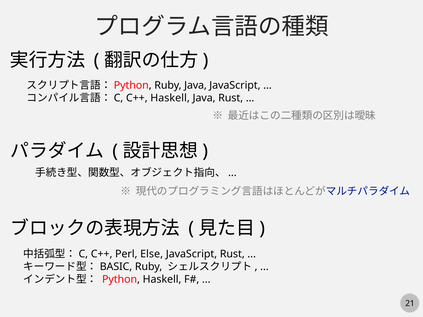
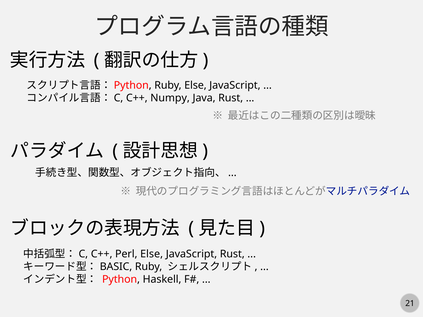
Ruby Java: Java -> Else (195, 85)
C++ Haskell: Haskell -> Numpy (170, 98)
